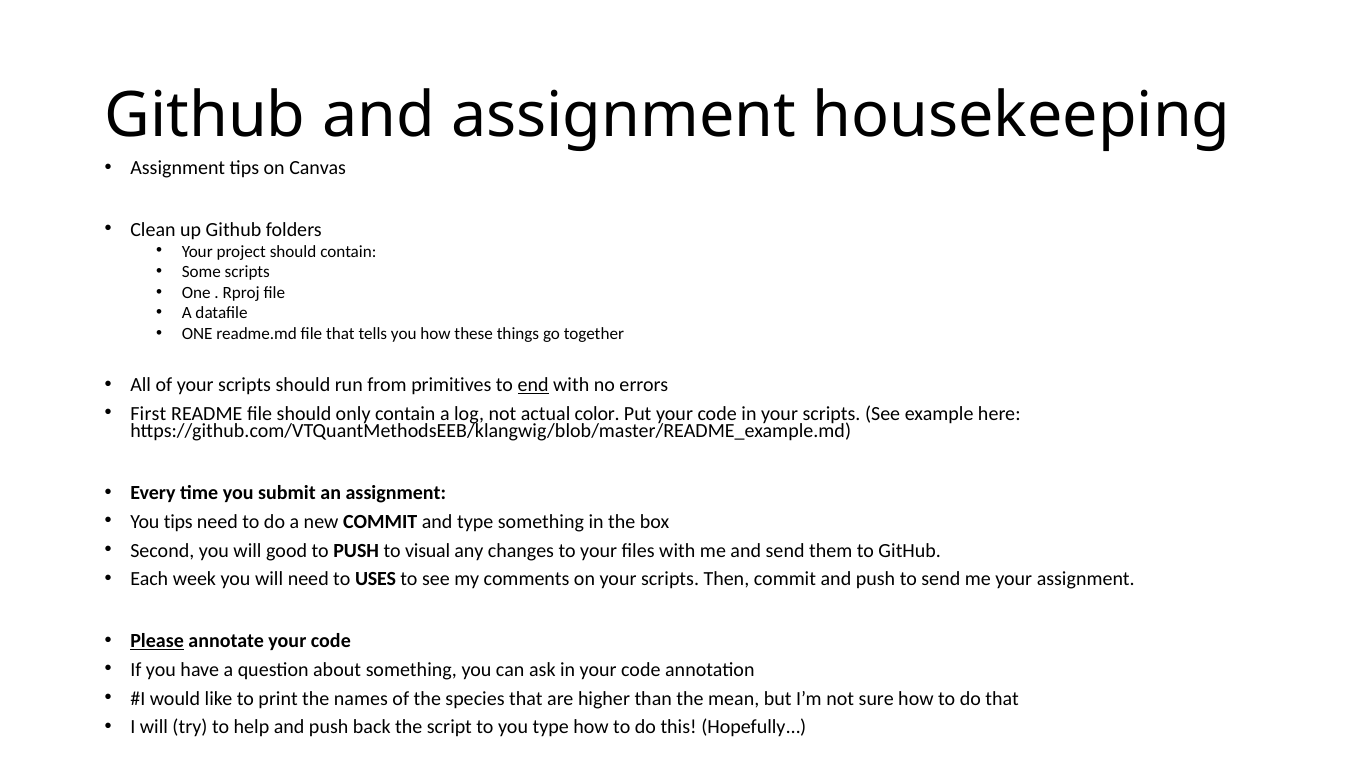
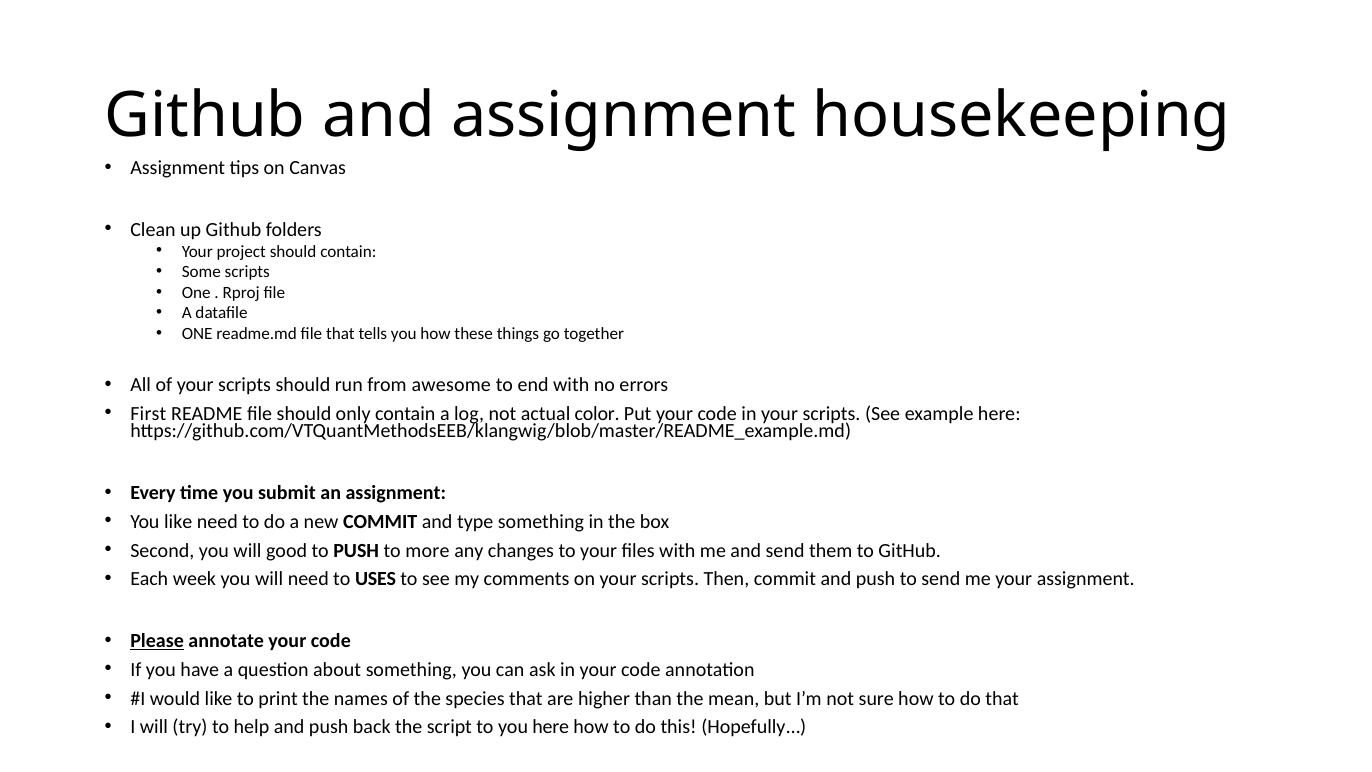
primitives: primitives -> awesome (451, 385)
end underline: present -> none (533, 385)
You tips: tips -> like (178, 522)
visual: visual -> more (427, 550)
you type: type -> here (551, 727)
